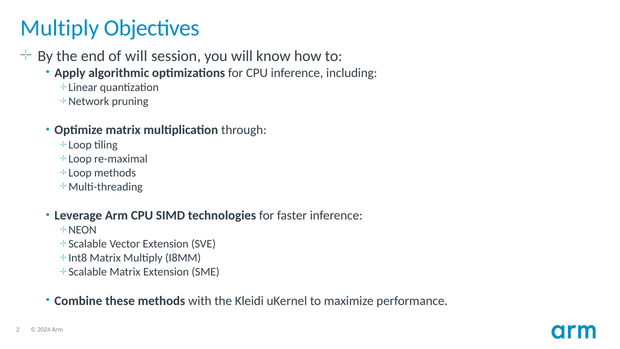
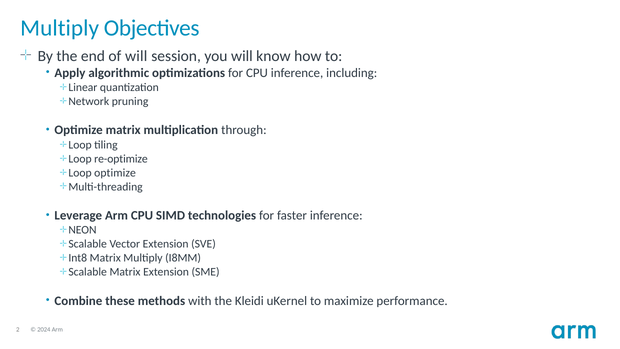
re-maximal: re-maximal -> re-optimize (121, 159)
Loop methods: methods -> optimize (115, 173)
